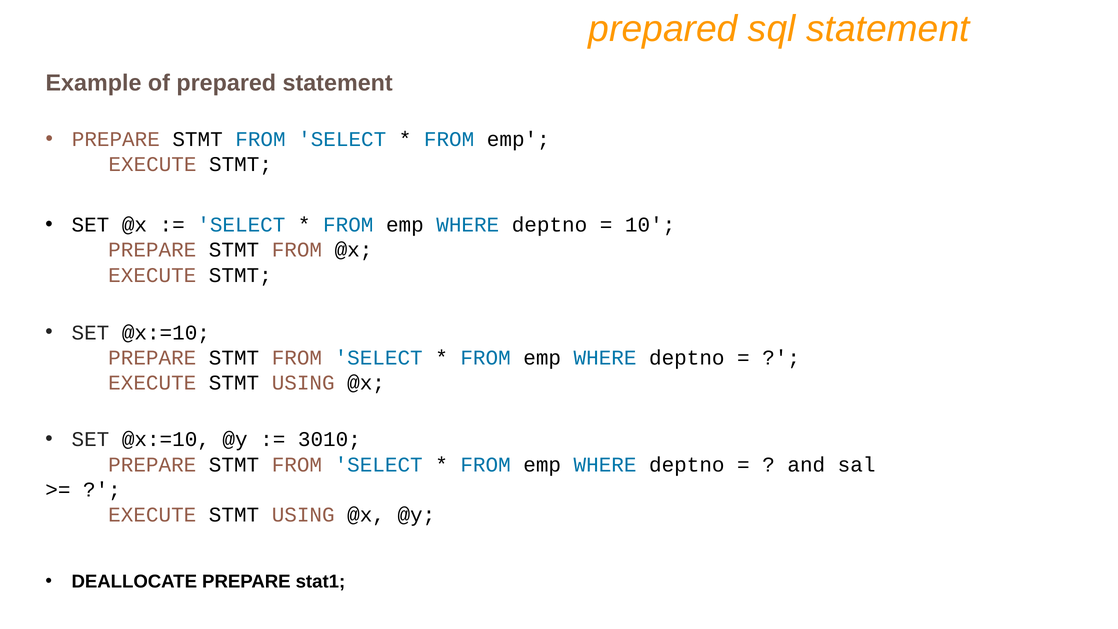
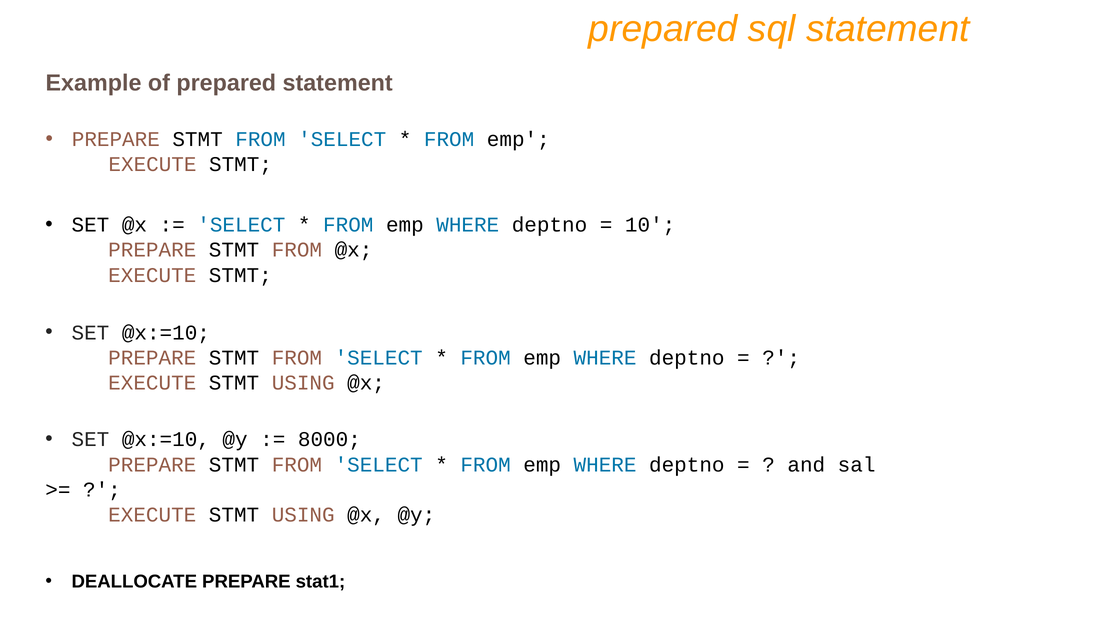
3010: 3010 -> 8000 (329, 439)
